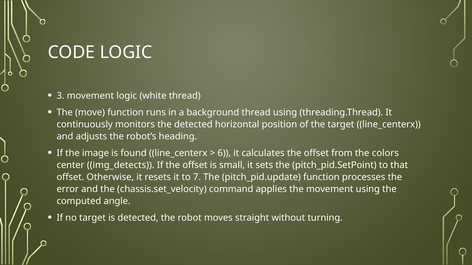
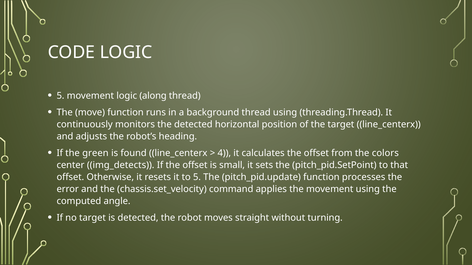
3: 3 -> 5 (60, 96)
white: white -> along (153, 96)
image: image -> green (95, 153)
6: 6 -> 4 (224, 153)
to 7: 7 -> 5 (197, 177)
